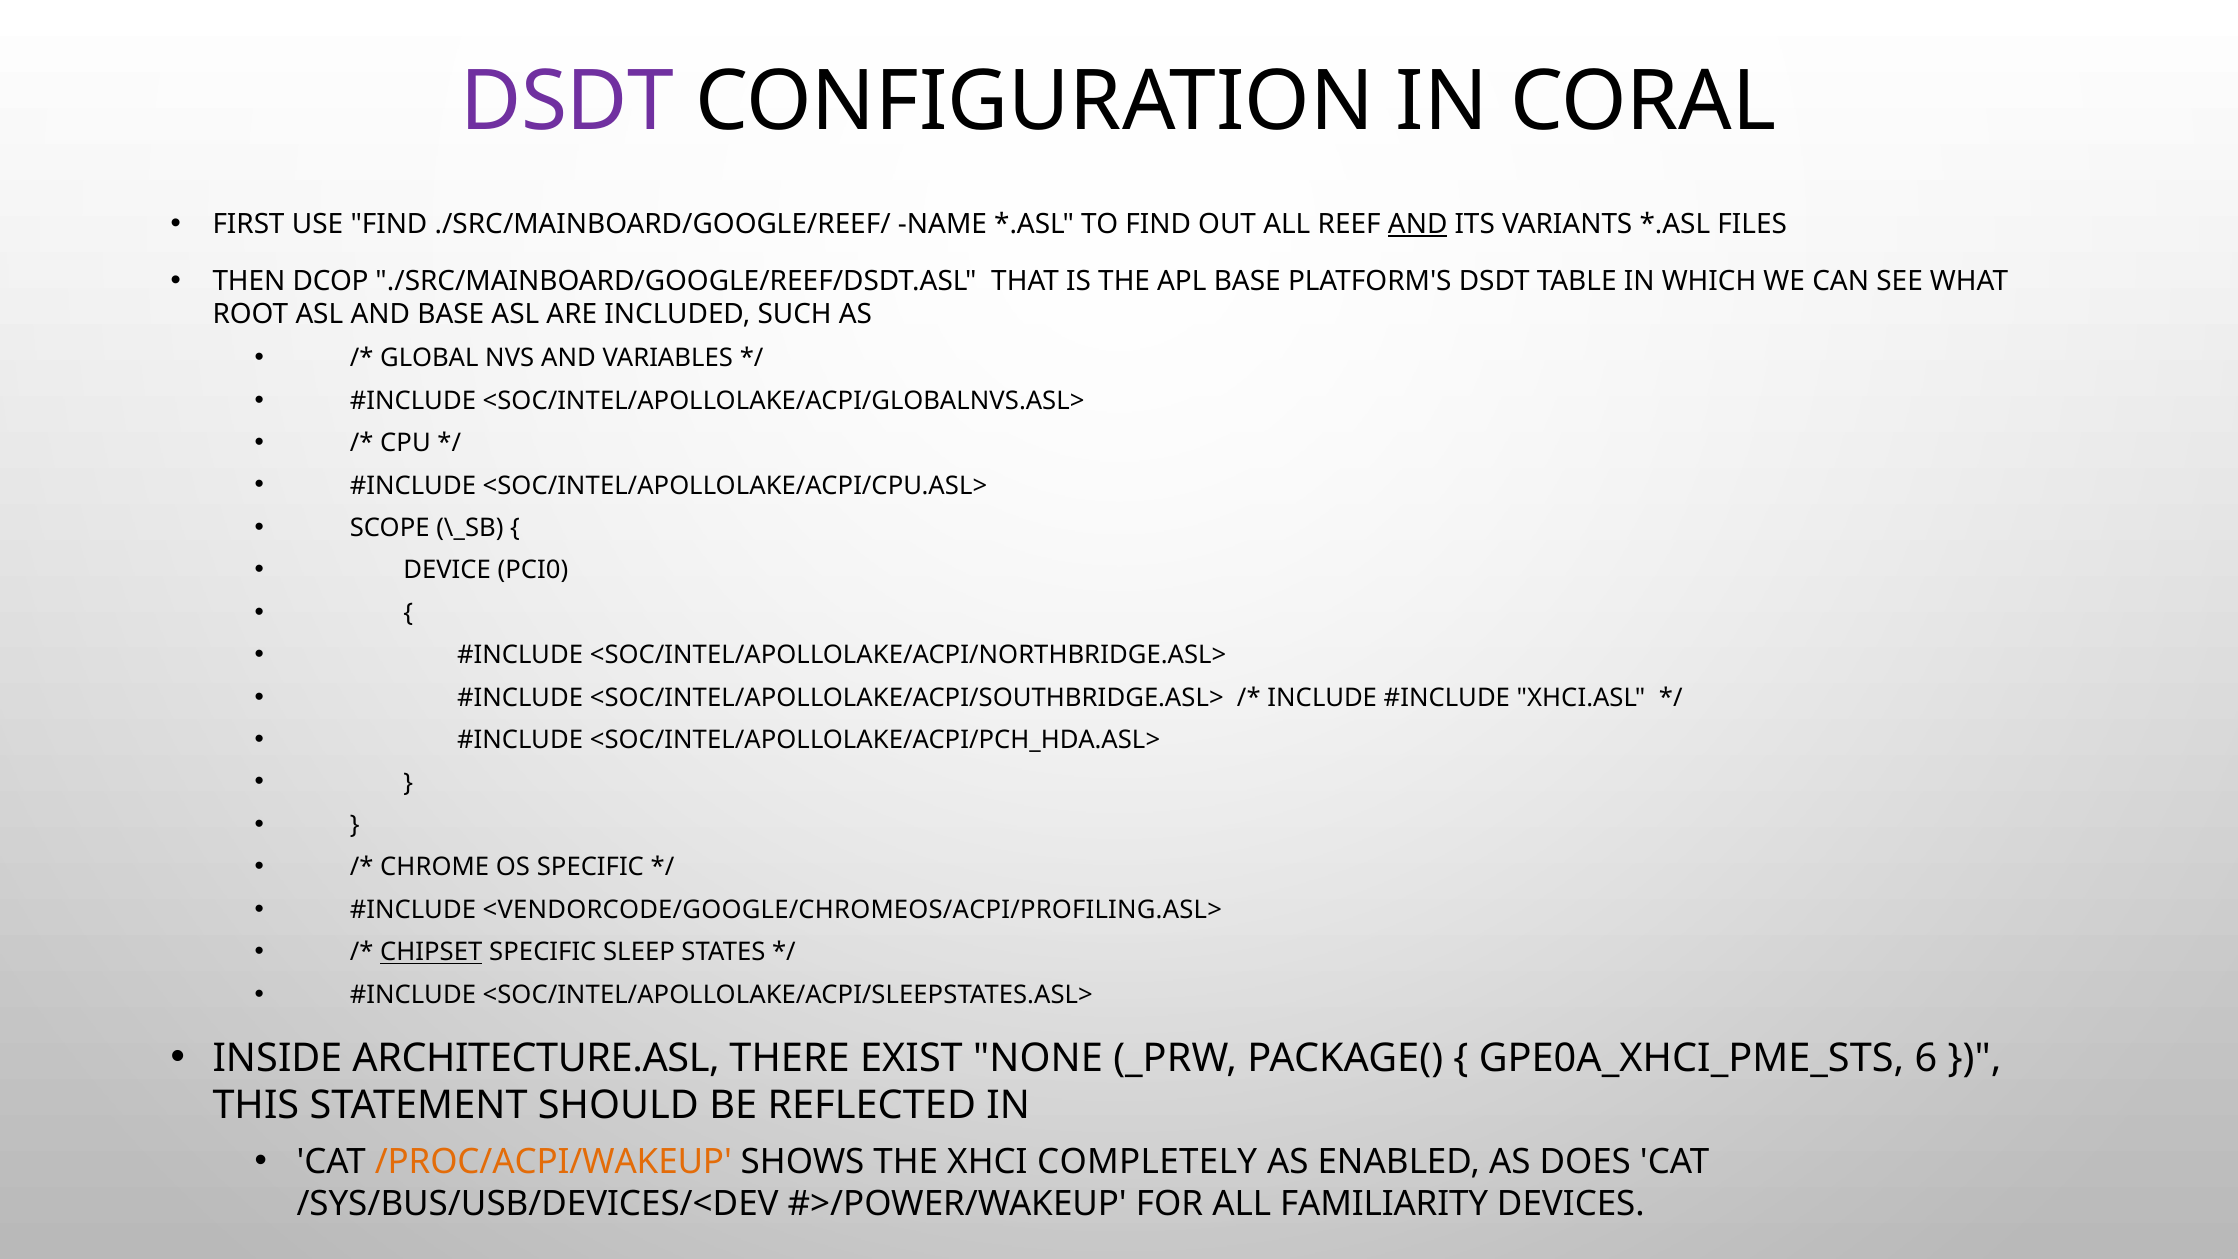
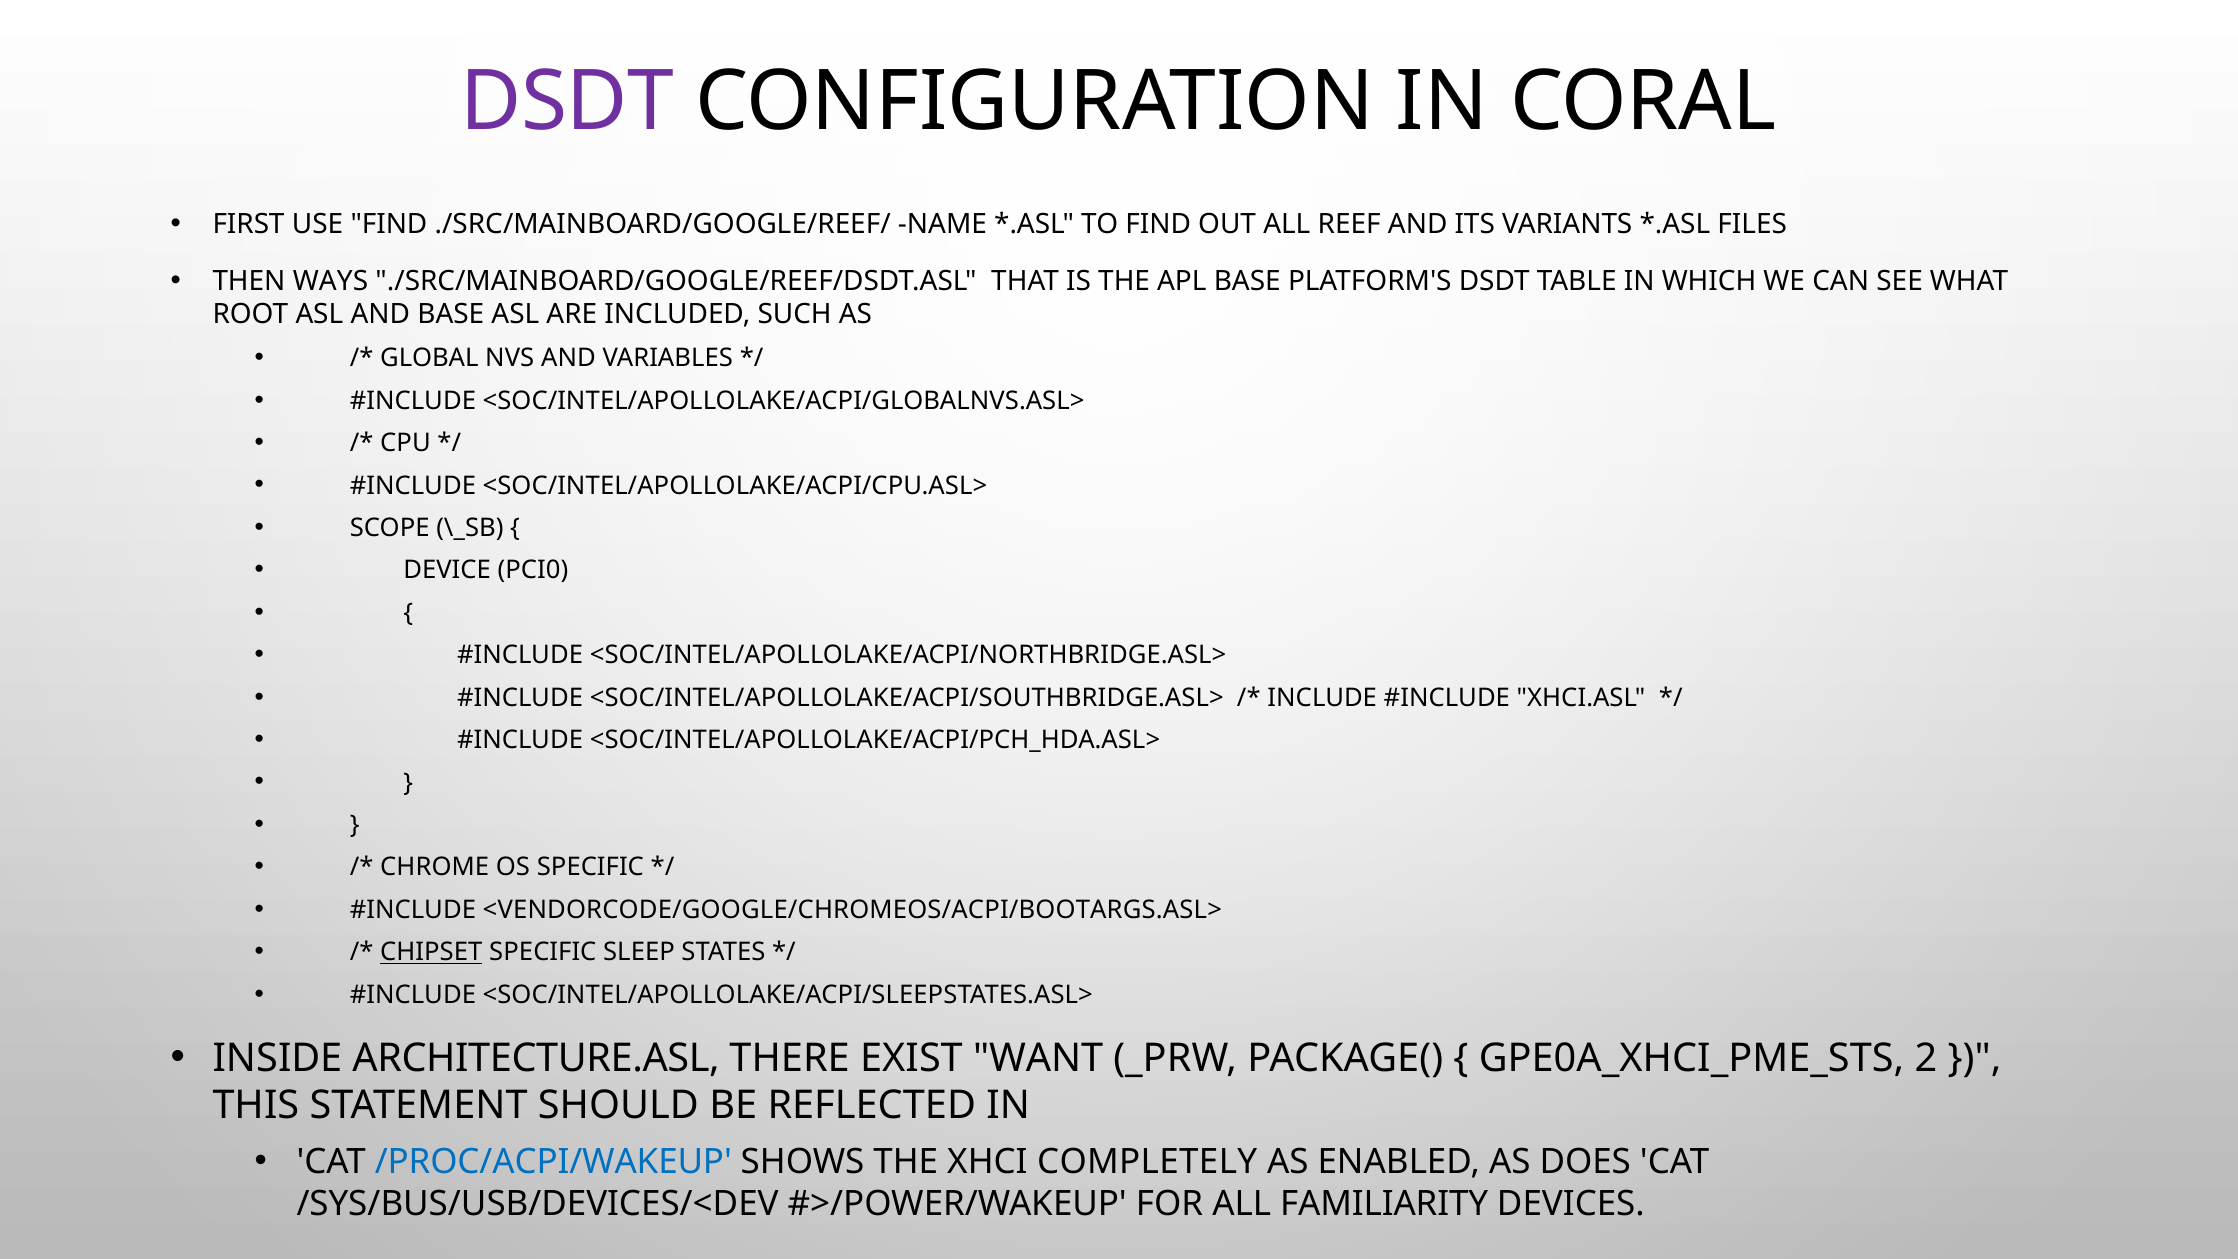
AND underline: present -> none (1418, 224)
DCOP: DCOP -> WAYS (330, 281)
<VENDORCODE/GOOGLE/CHROMEOS/ACPI/PROFILING.ASL>: <VENDORCODE/GOOGLE/CHROMEOS/ACPI/PROFILING.ASL> -> <VENDORCODE/GOOGLE/CHROMEOS/ACPI/BOOTARGS.ASL> (852, 910)
NONE: NONE -> WANT (1038, 1058)
6: 6 -> 2 (1926, 1058)
/PROC/ACPI/WAKEUP colour: orange -> blue (553, 1162)
